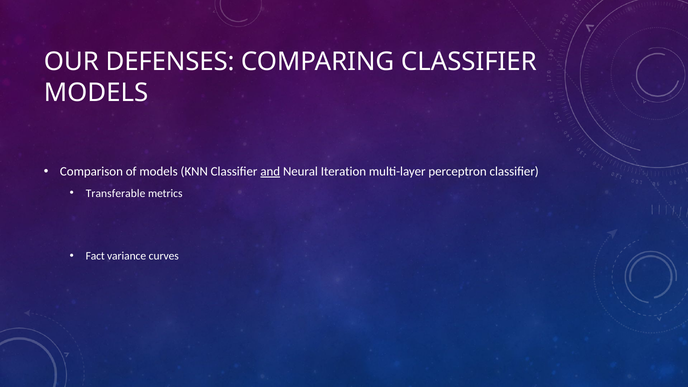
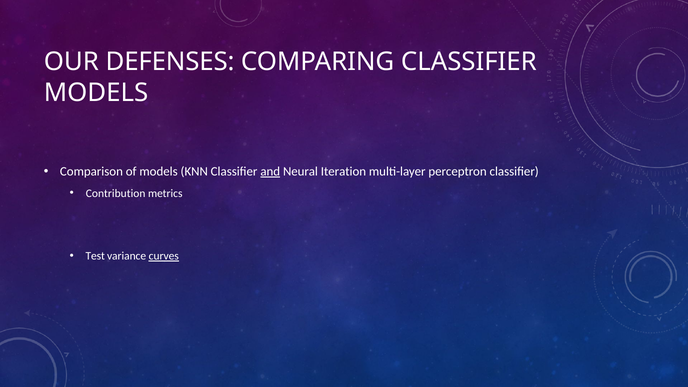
Transferable: Transferable -> Contribution (116, 193)
Fact: Fact -> Test (95, 256)
curves underline: none -> present (164, 256)
